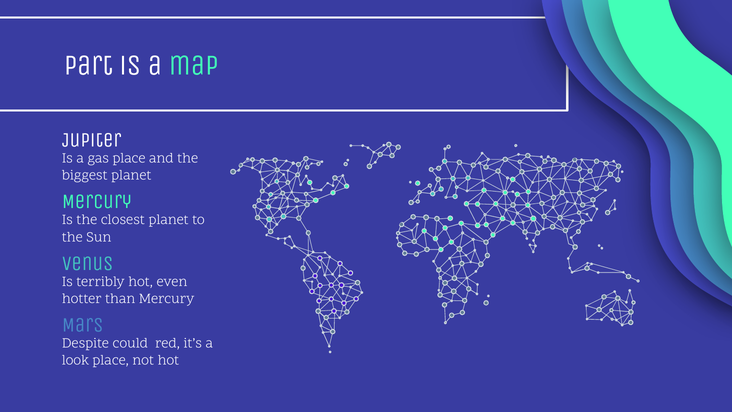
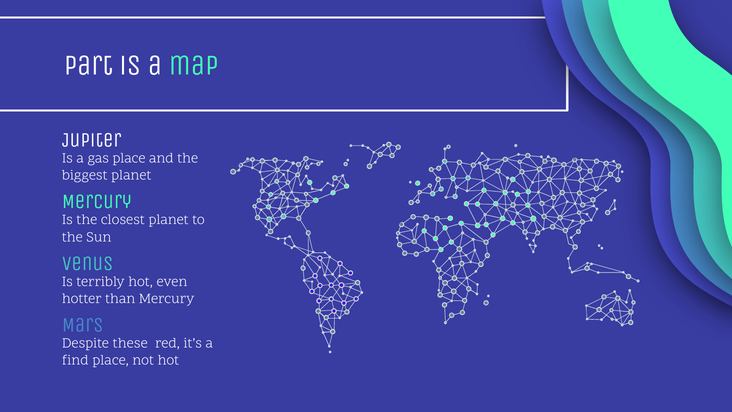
could: could -> these (130, 343)
look: look -> find (75, 360)
